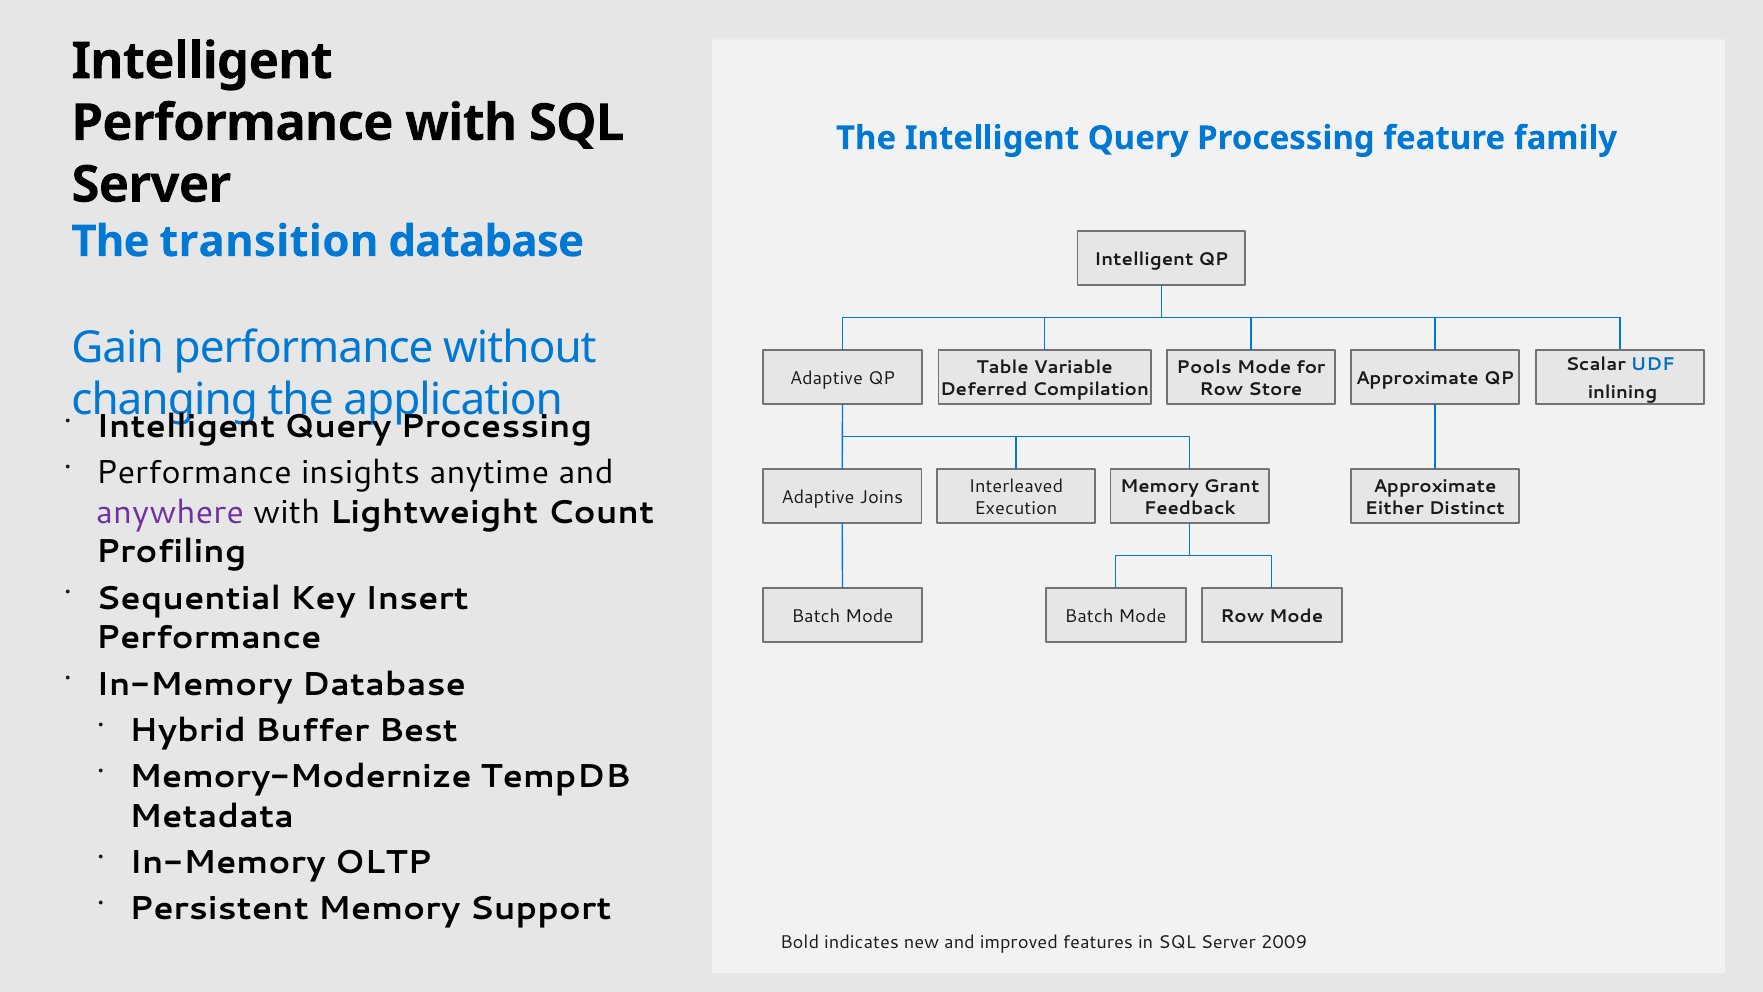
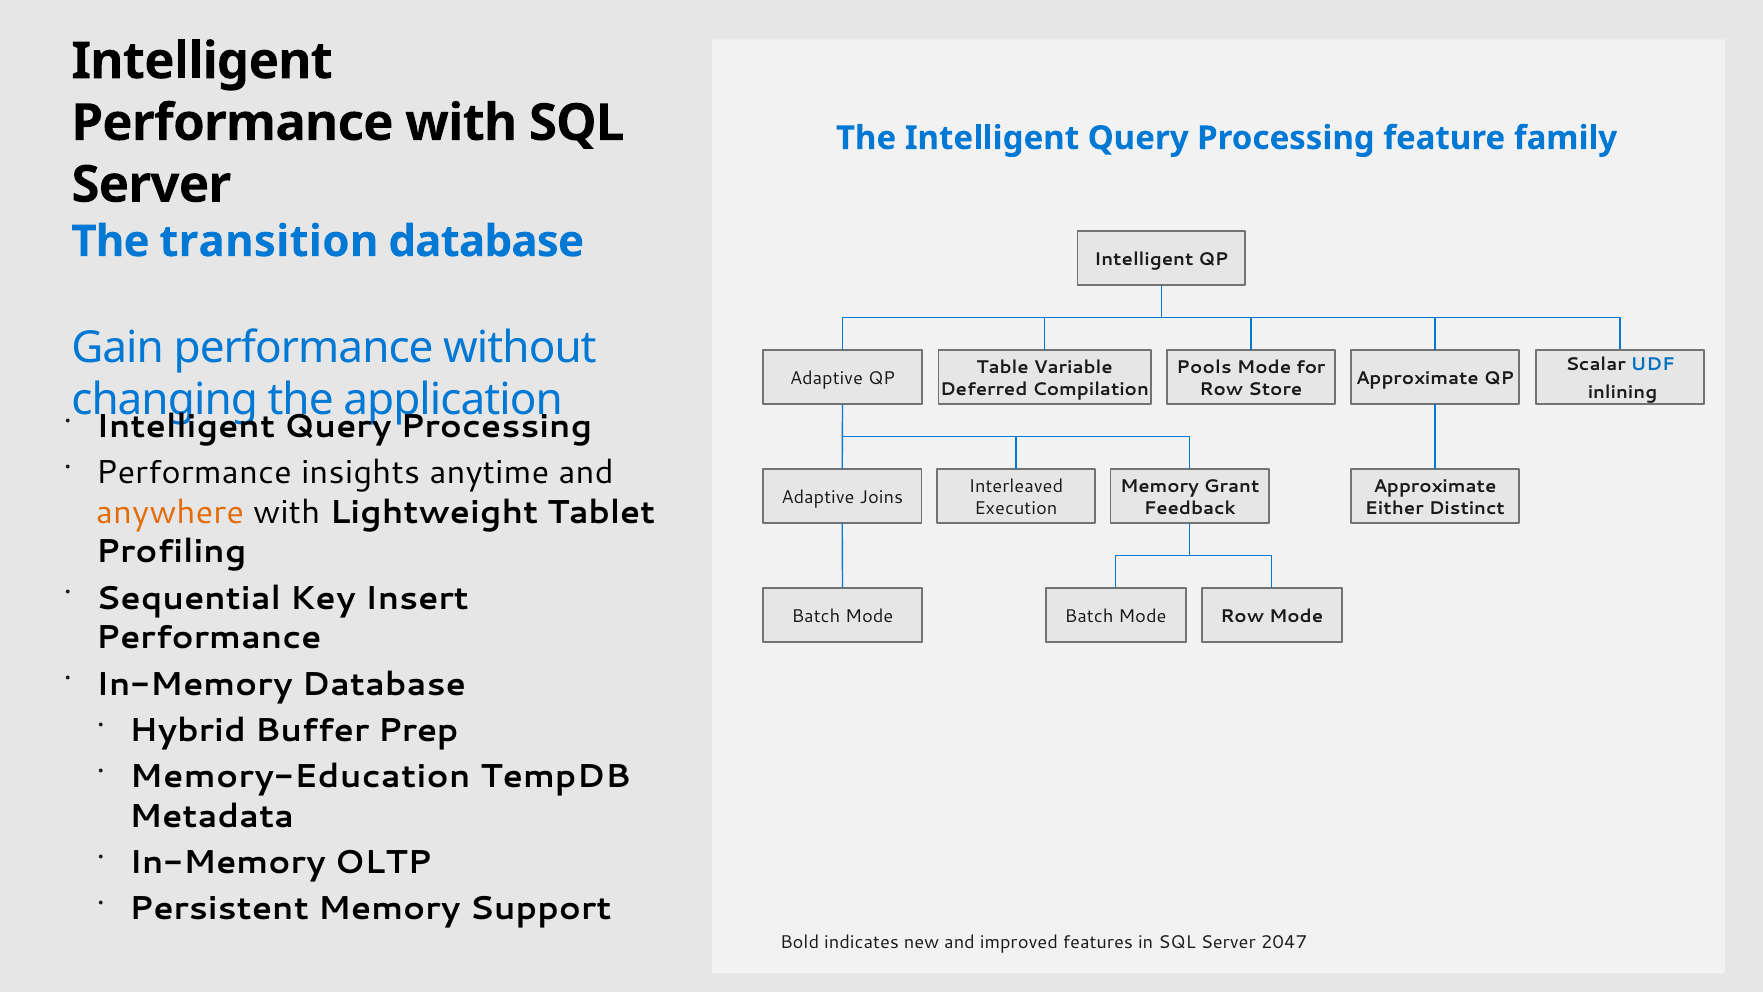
anywhere colour: purple -> orange (170, 512)
Count: Count -> Tablet (601, 512)
Best: Best -> Prep (418, 730)
Memory-Modernize: Memory-Modernize -> Memory-Education (300, 776)
2009: 2009 -> 2047 (1284, 942)
